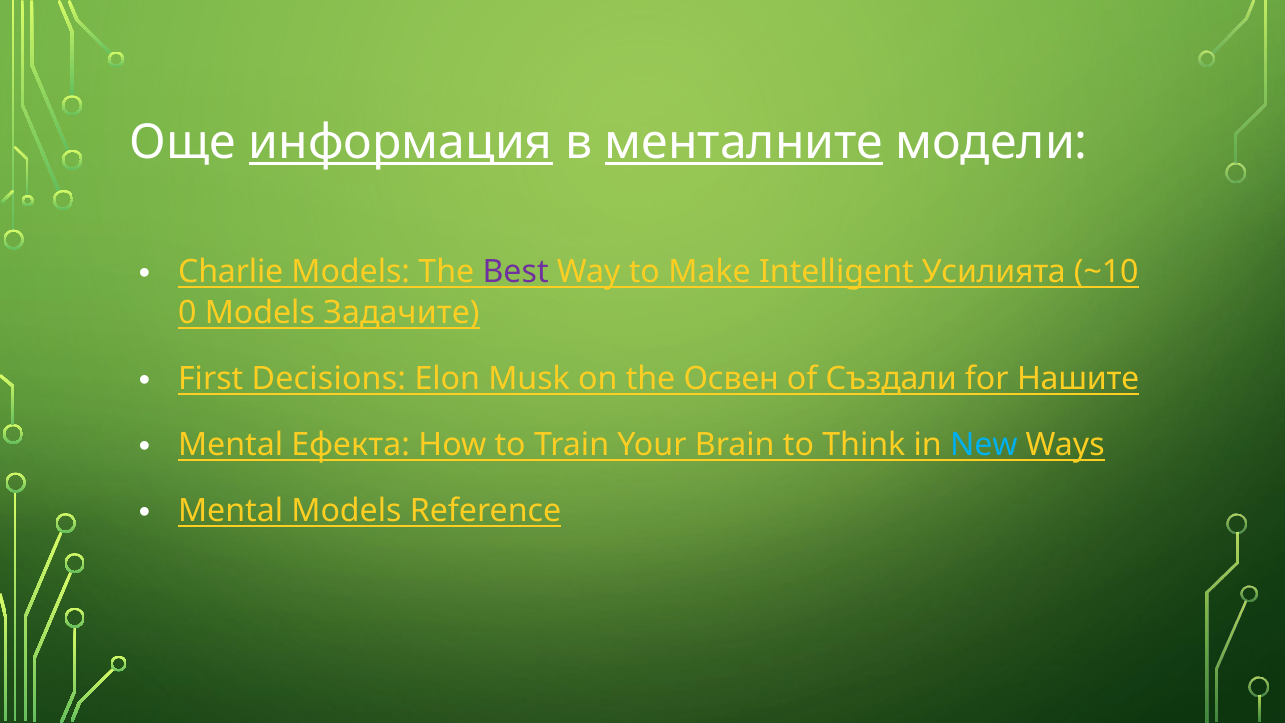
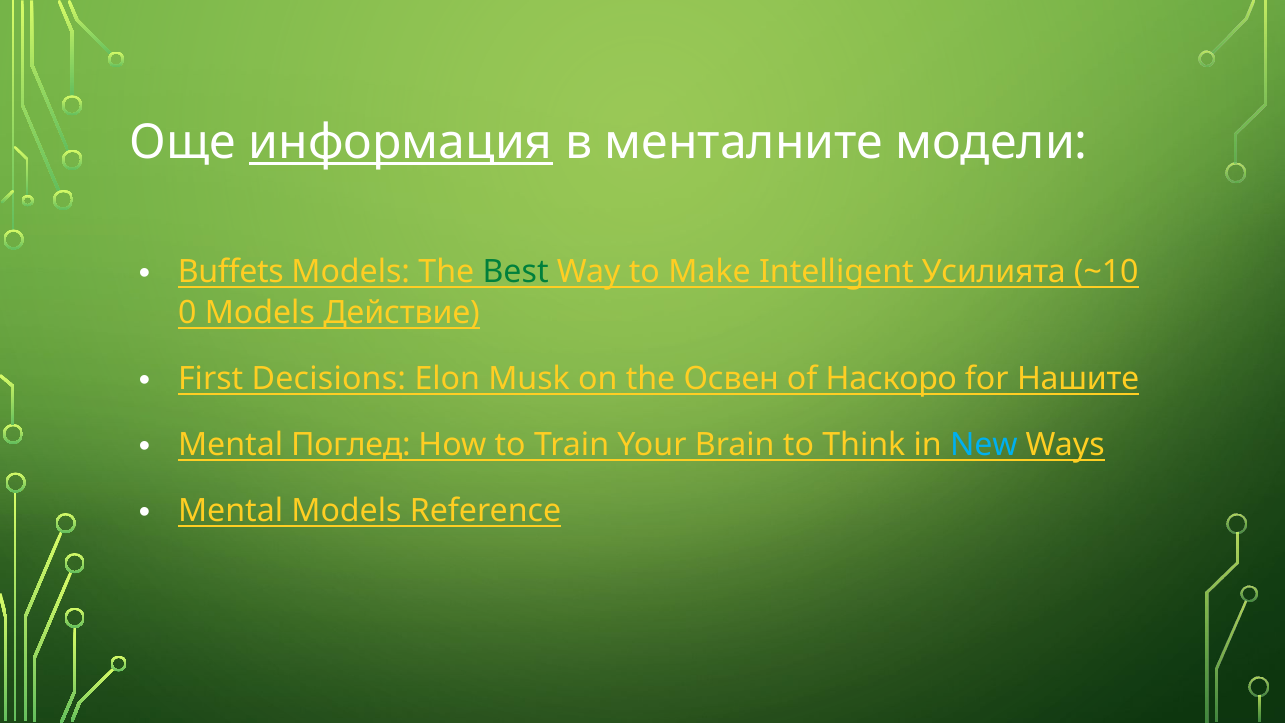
менталните underline: present -> none (744, 143)
Charlie: Charlie -> Buffets (231, 272)
Best colour: purple -> green (516, 272)
Задачите: Задачите -> Действие (402, 313)
Създали: Създали -> Наскоро (891, 379)
Ефекта: Ефекта -> Поглед (351, 445)
